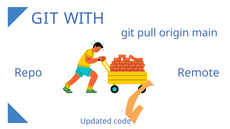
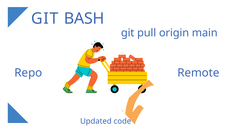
WITH: WITH -> BASH (84, 19)
